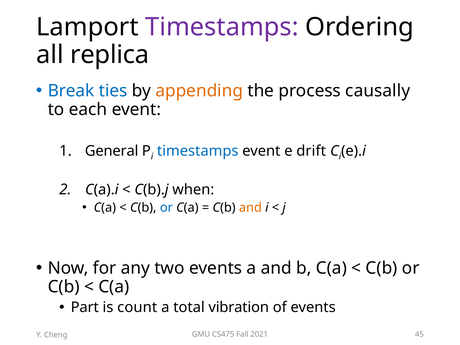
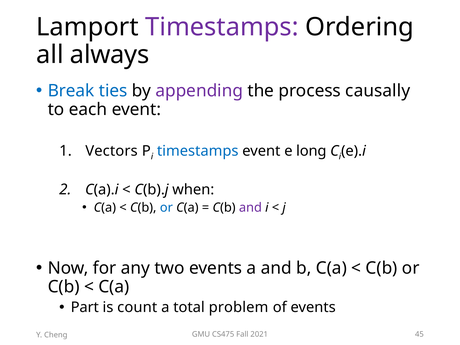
replica: replica -> always (110, 55)
appending colour: orange -> purple (199, 91)
General: General -> Vectors (112, 151)
drift: drift -> long (311, 151)
and colour: orange -> purple (250, 208)
vibration: vibration -> problem (239, 307)
